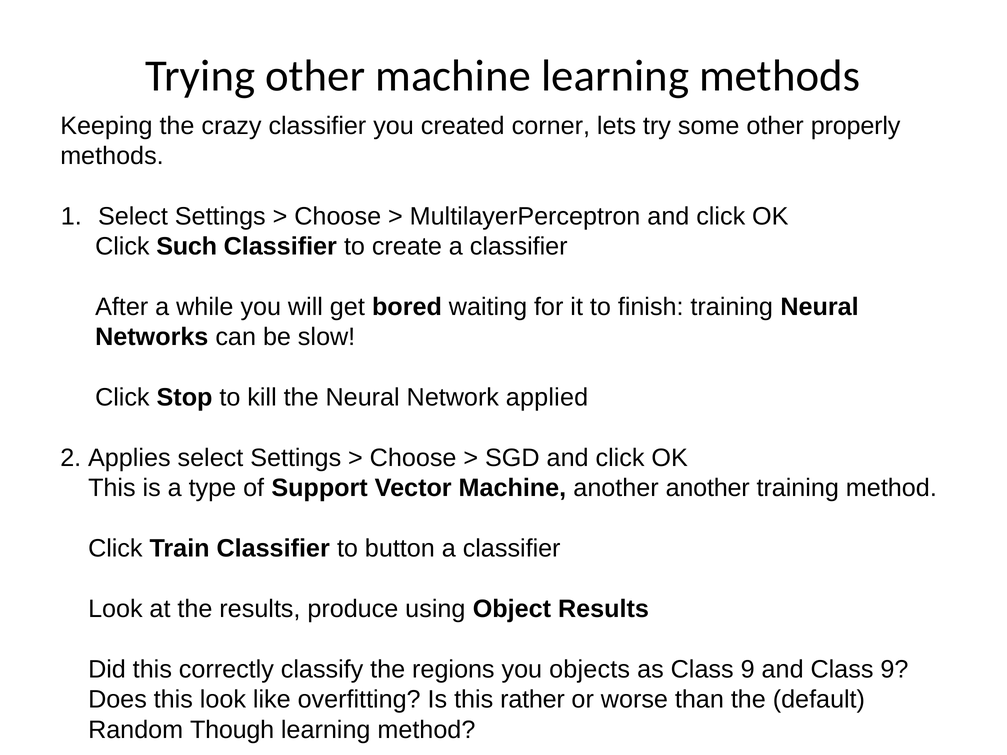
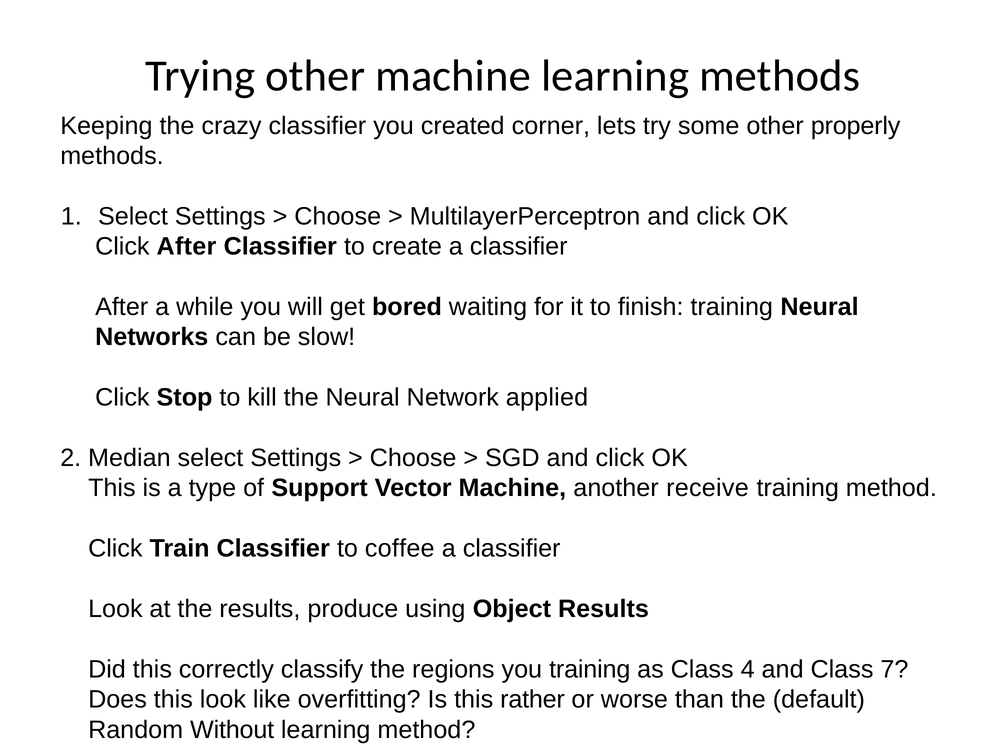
Click Such: Such -> After (186, 247)
Applies: Applies -> Median (129, 458)
another another: another -> receive (707, 488)
button: button -> coffee (400, 549)
you objects: objects -> training (590, 670)
as Class 9: 9 -> 4 (748, 670)
and Class 9: 9 -> 7 (894, 670)
Though: Though -> Without (232, 730)
